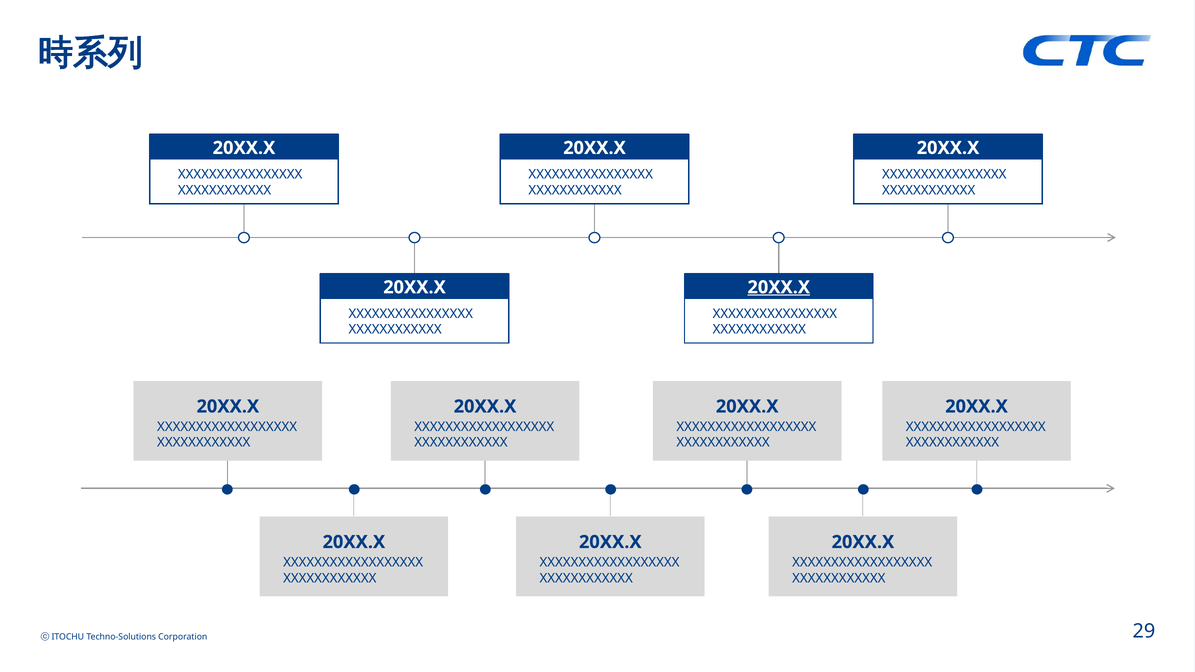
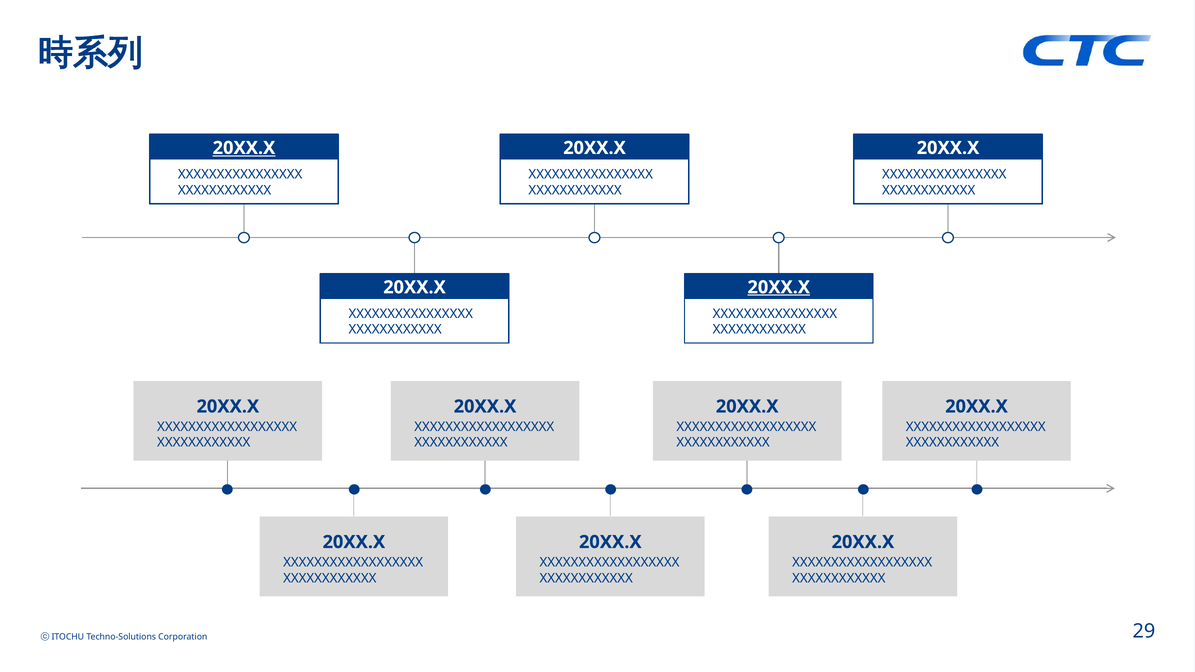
20XX.X underline: none -> present (244, 148)
